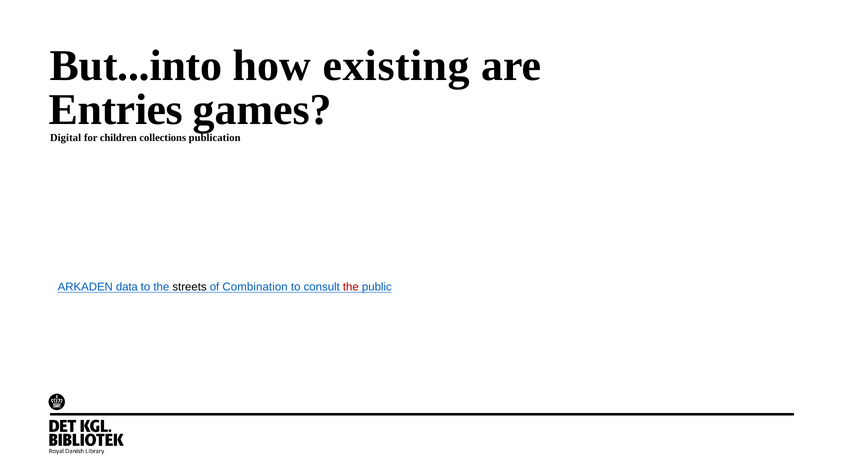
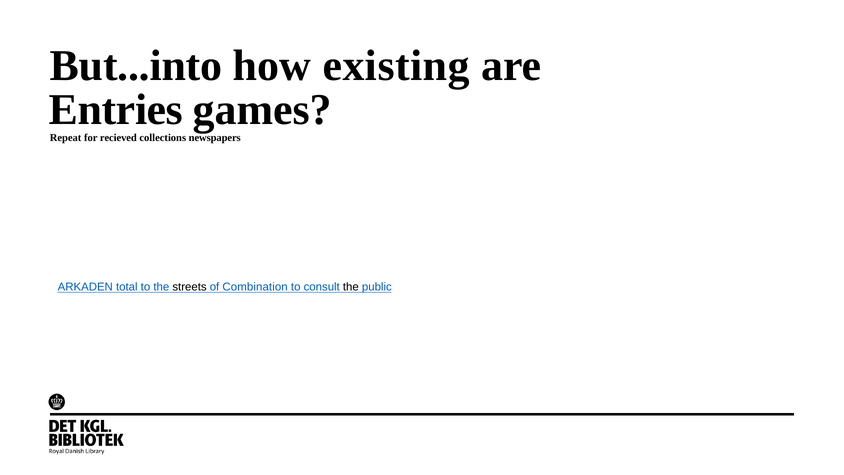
Digital: Digital -> Repeat (66, 138)
children: children -> recieved (118, 138)
publication: publication -> newspapers (215, 138)
data: data -> total (127, 287)
the colour: red -> black (351, 287)
